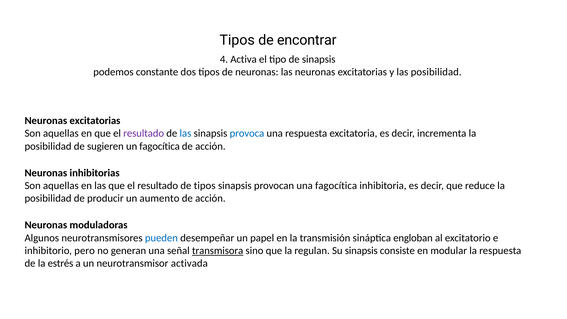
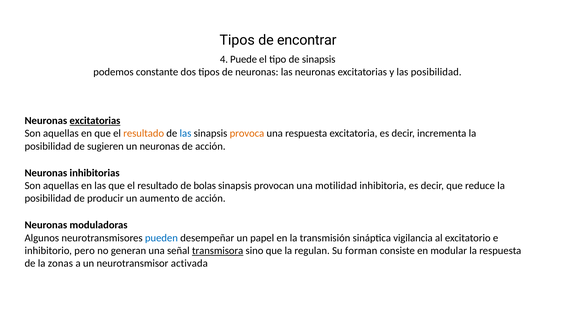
Activa: Activa -> Puede (244, 59)
excitatorias underline: none -> present (95, 121)
resultado colour: purple -> orange (144, 133)
provoca colour: blue -> orange (247, 133)
un fagocítica: fagocítica -> neuronas (160, 146)
de tipos: tipos -> bolas (205, 186)
una fagocítica: fagocítica -> motilidad (336, 186)
engloban: engloban -> vigilancia (413, 238)
Su sinapsis: sinapsis -> forman (361, 251)
estrés: estrés -> zonas (60, 263)
